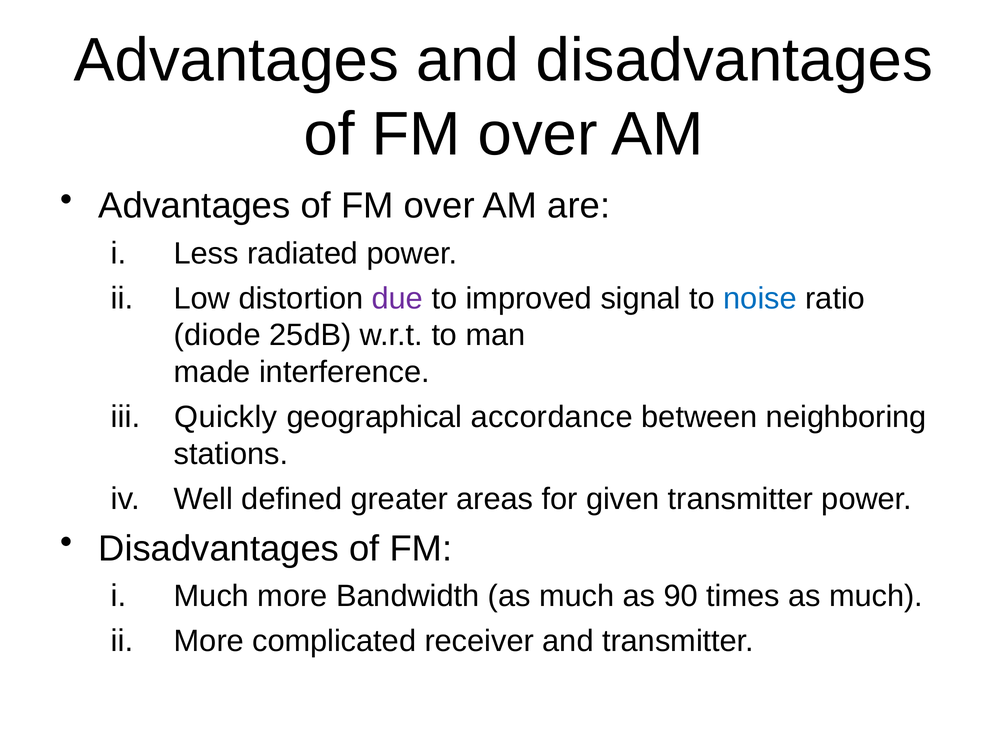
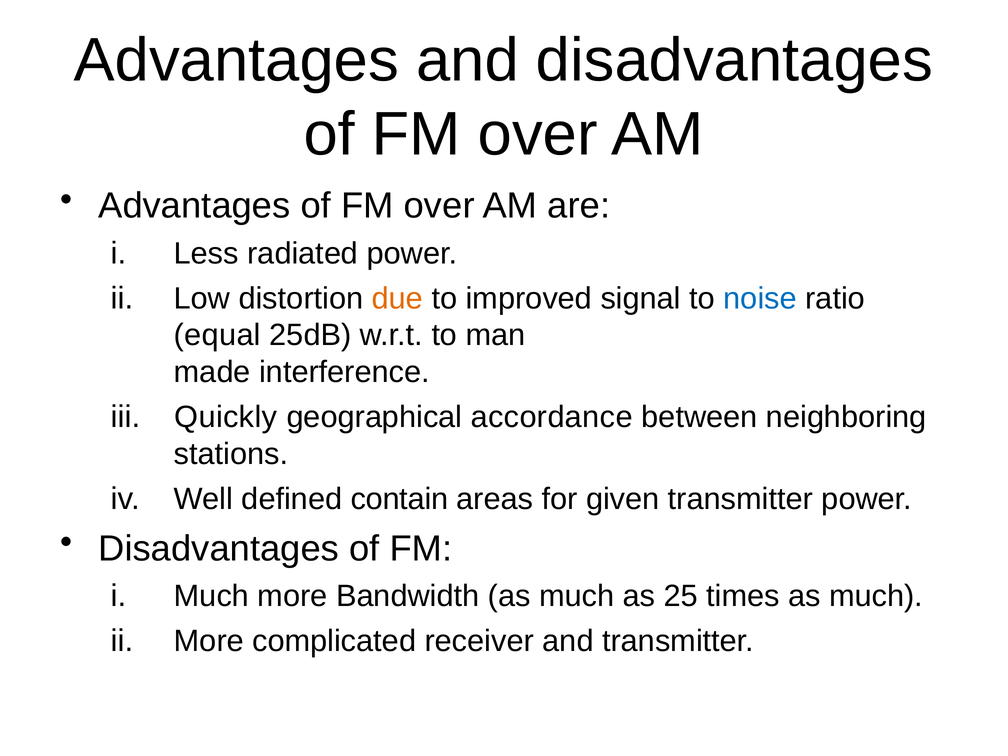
due colour: purple -> orange (397, 298)
diode: diode -> equal (217, 335)
greater: greater -> contain (399, 499)
90: 90 -> 25 (681, 596)
